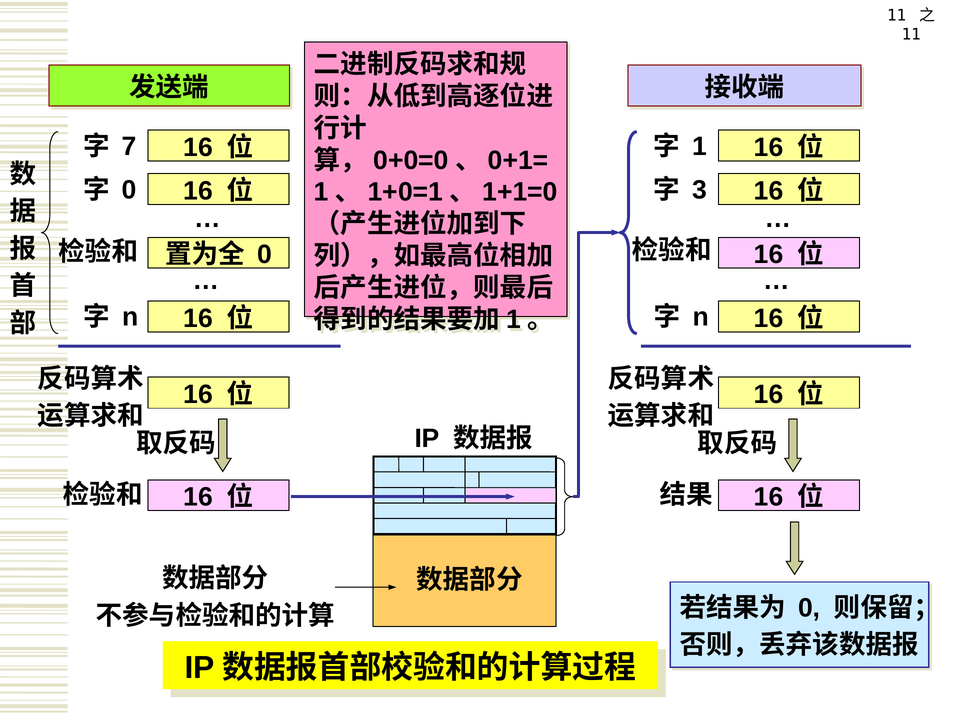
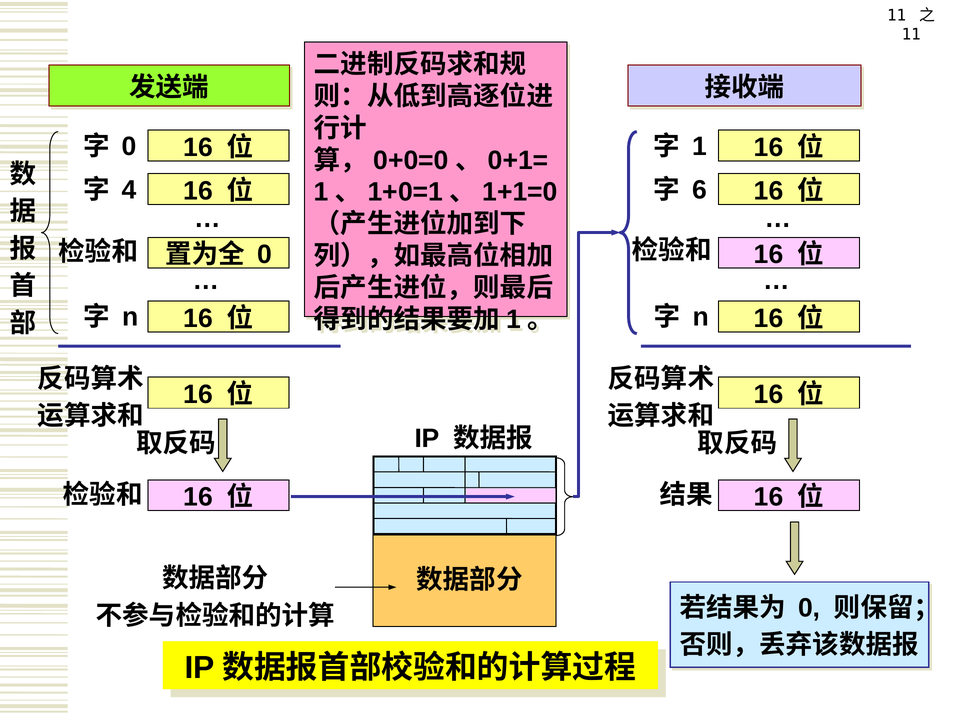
7: 7 -> 0 (129, 146)
0: 0 -> 4 (129, 190)
3: 3 -> 6 (700, 190)
